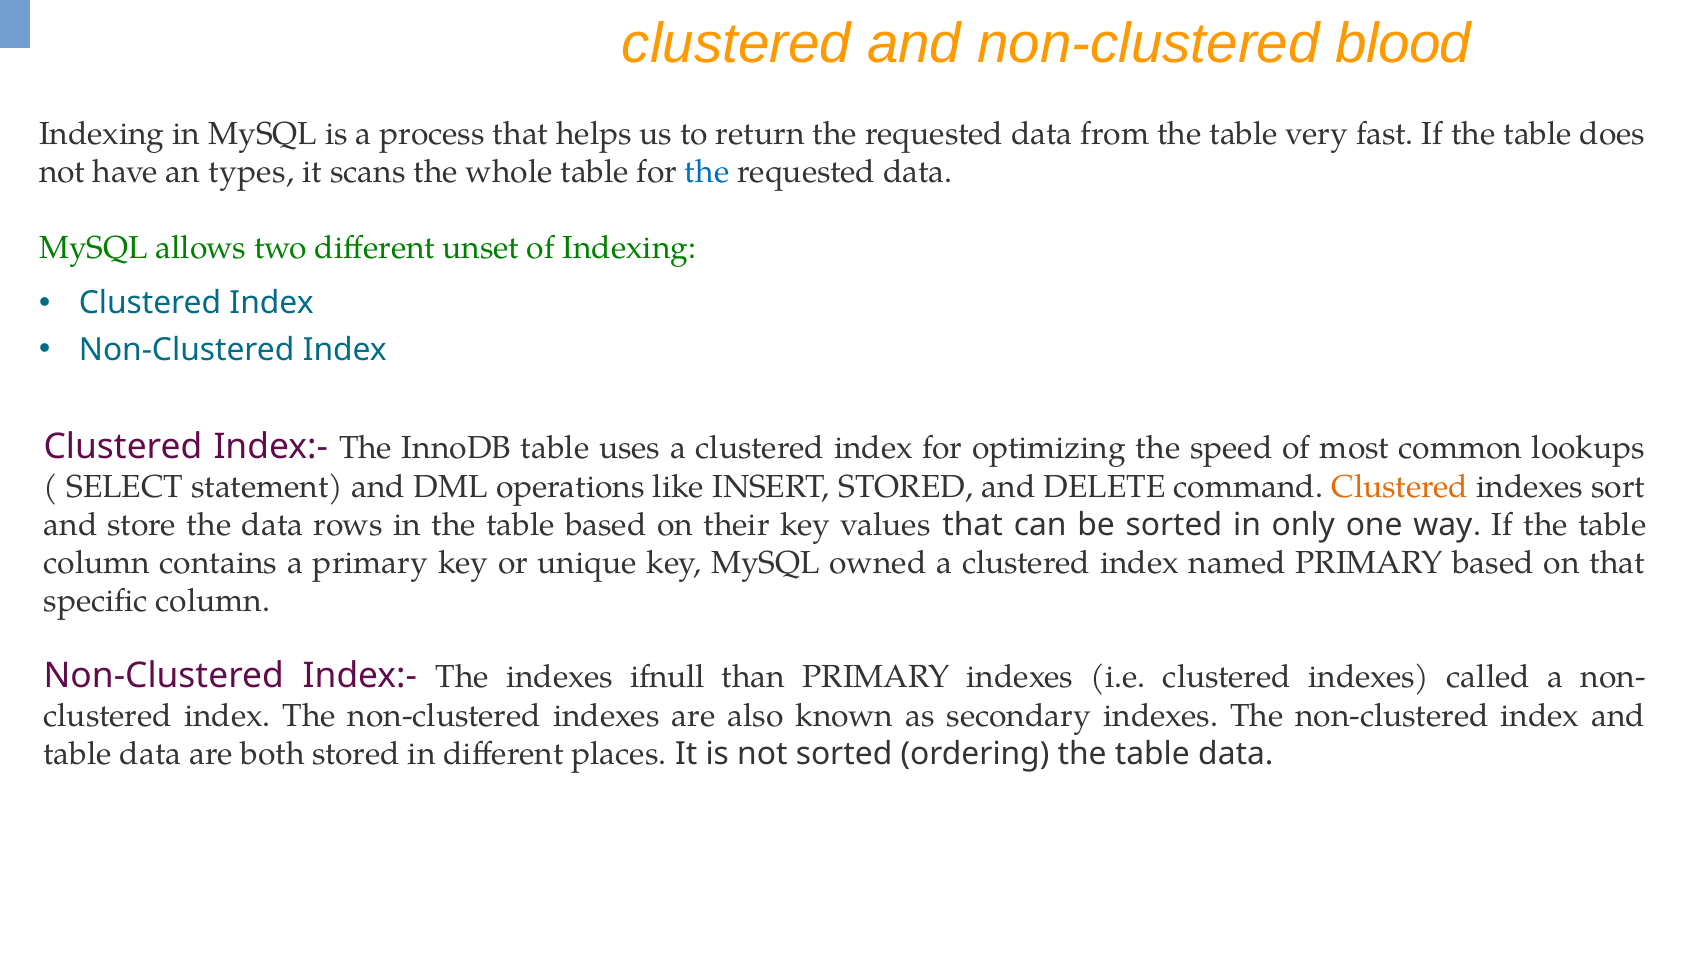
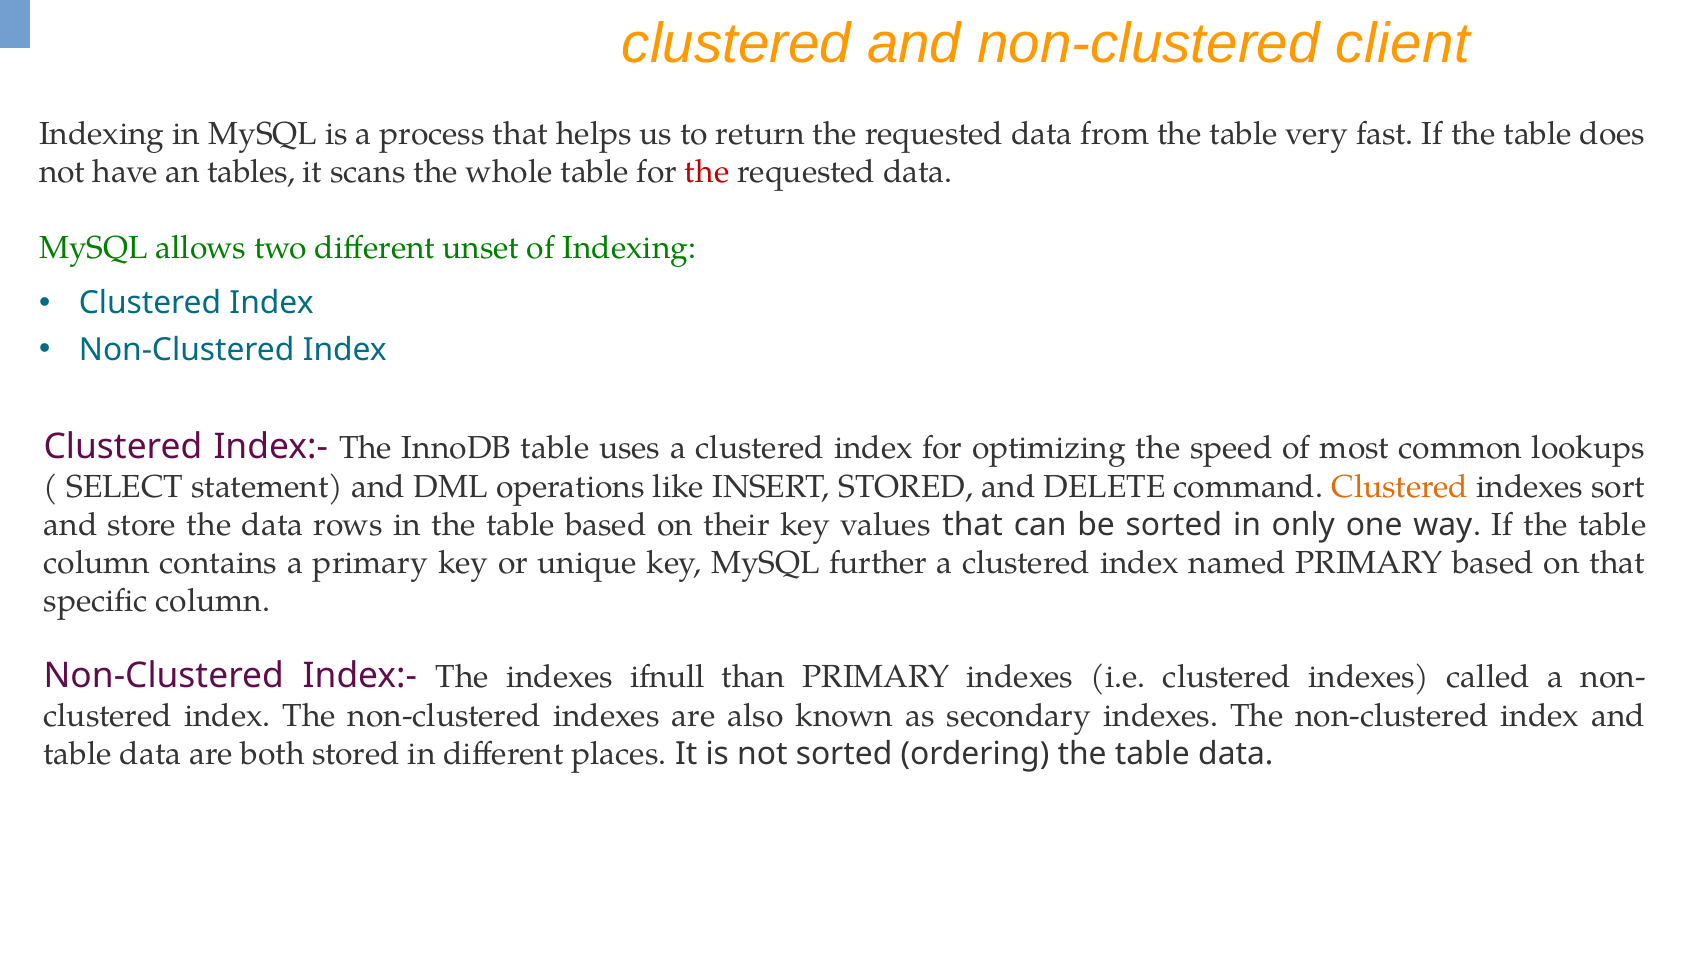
blood: blood -> client (1403, 44)
types: types -> tables (252, 172)
the colour: blue -> red (707, 172)
owned: owned -> further (878, 563)
